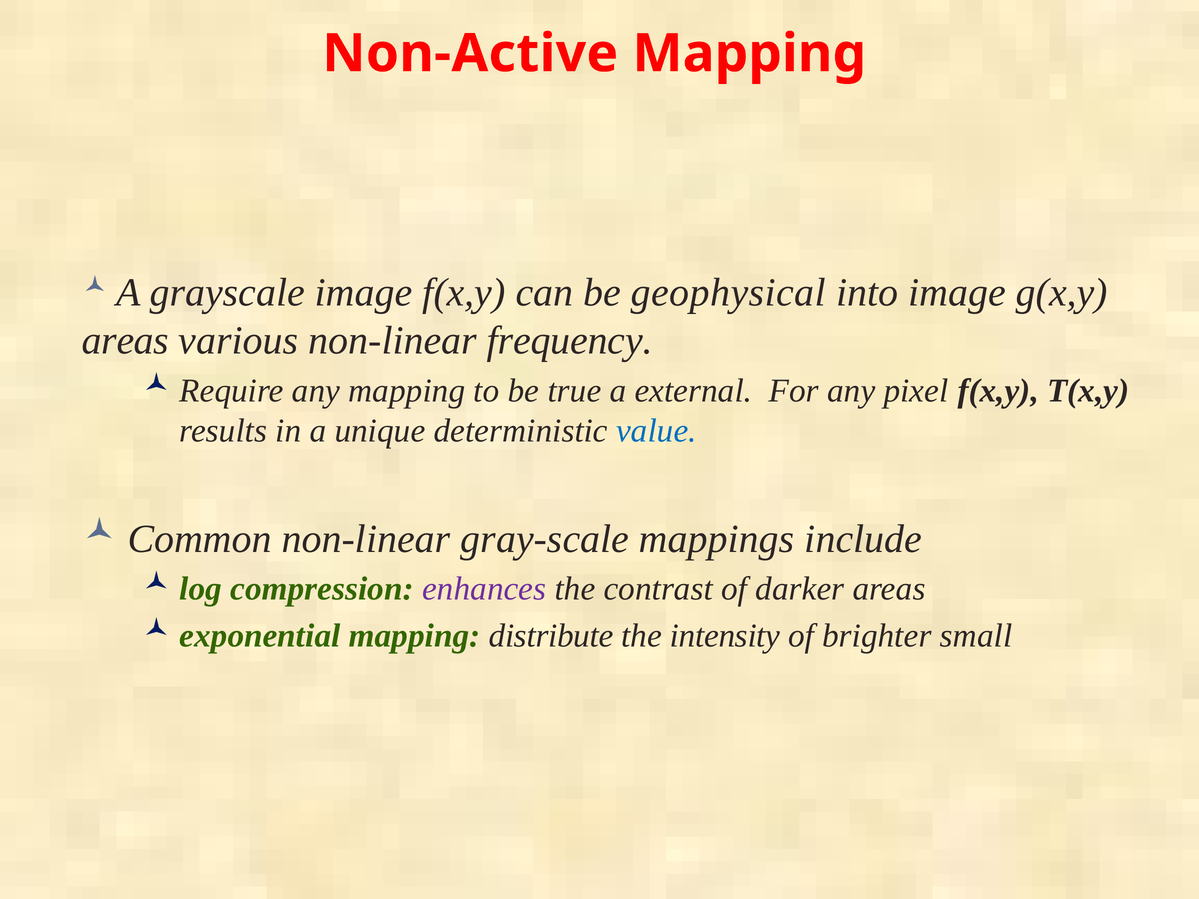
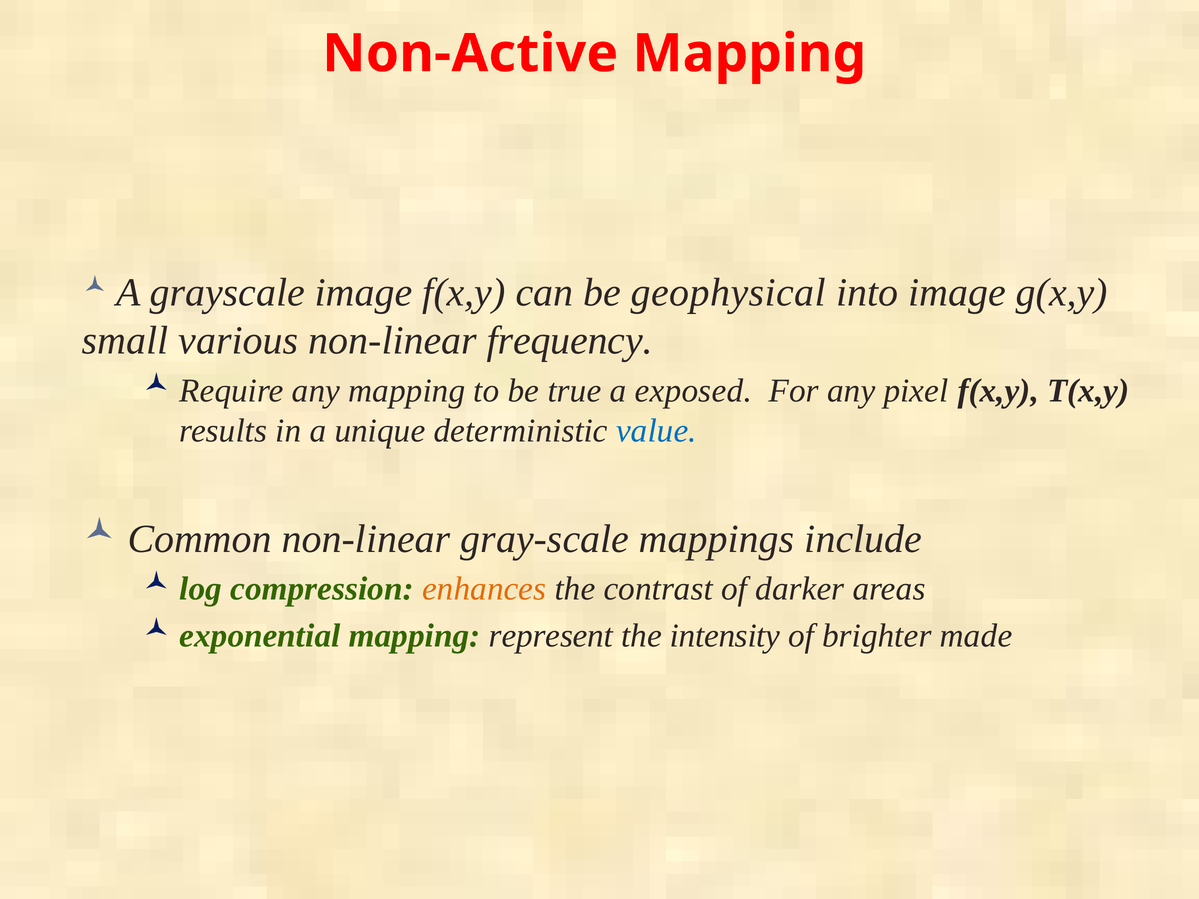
areas: areas -> small (125, 341)
external: external -> exposed (693, 391)
enhances colour: purple -> orange (484, 589)
distribute: distribute -> represent (551, 636)
small: small -> made (976, 636)
